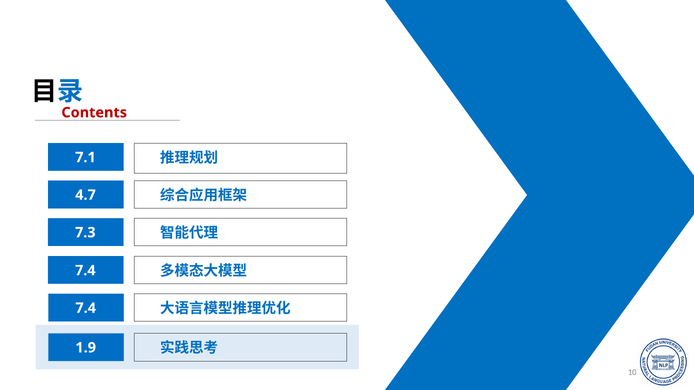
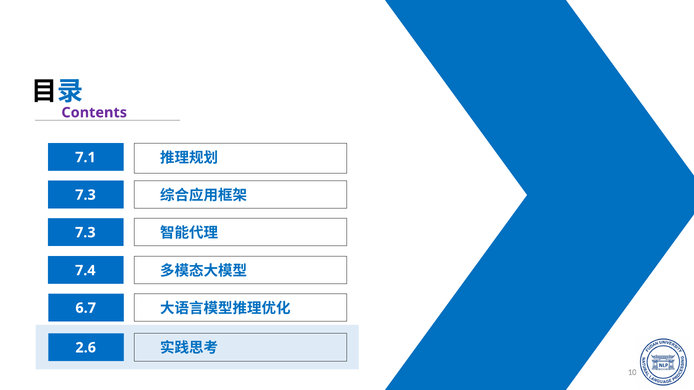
Contents colour: red -> purple (94, 113)
4.7: 4.7 -> 7.3 (86, 195)
7.4: 7.4 -> 6.7 (86, 308)
1.9: 1.9 -> 2.6 (86, 348)
